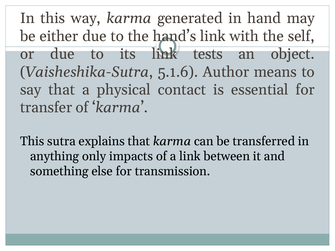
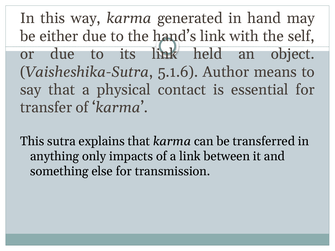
tests: tests -> held (208, 54)
